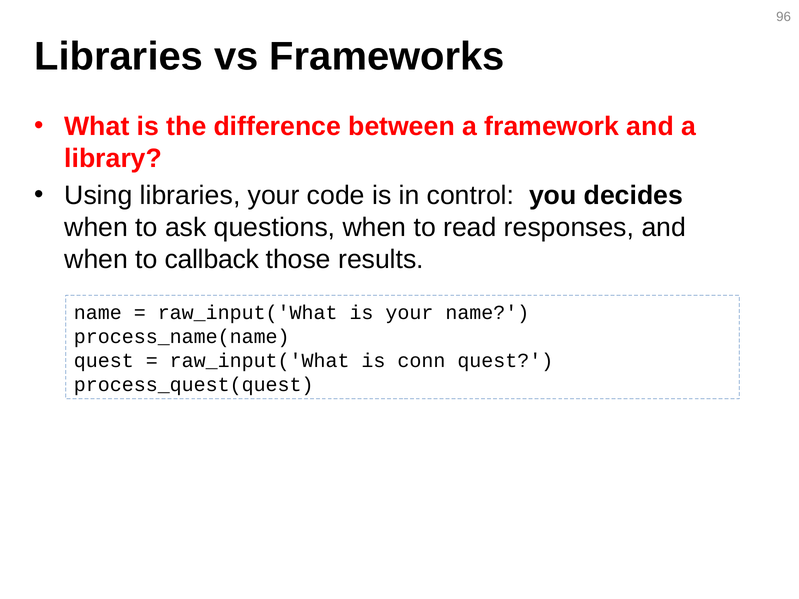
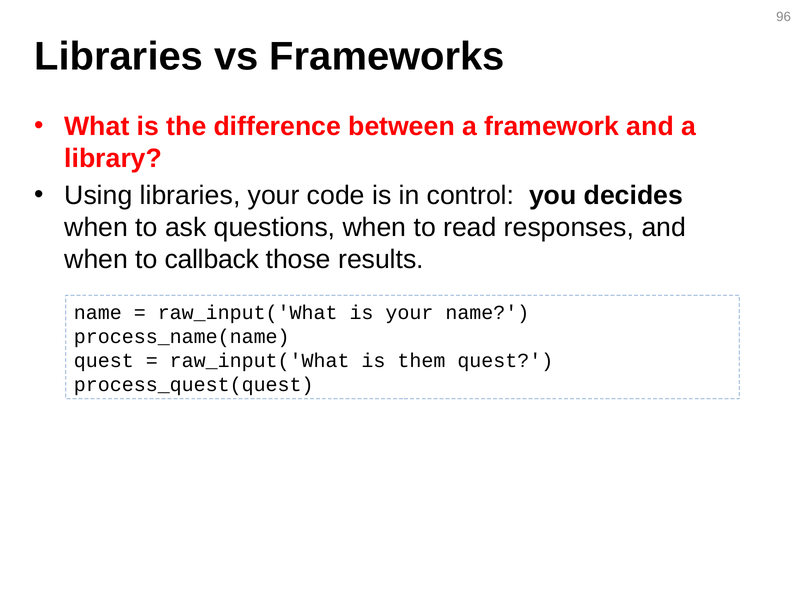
conn: conn -> them (421, 361)
